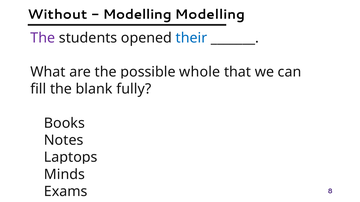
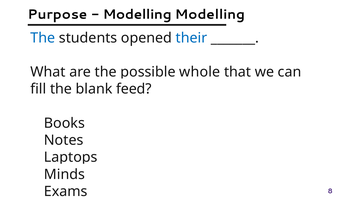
Without: Without -> Purpose (57, 14)
The colour: purple -> blue (43, 38)
fully: fully -> feed (134, 89)
